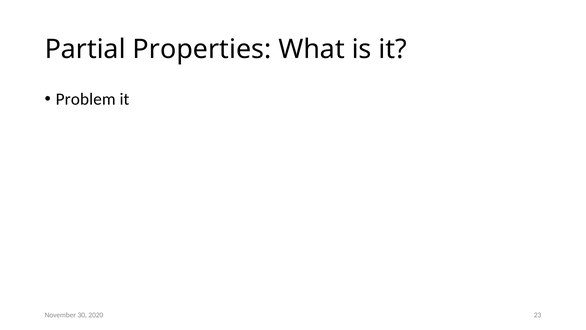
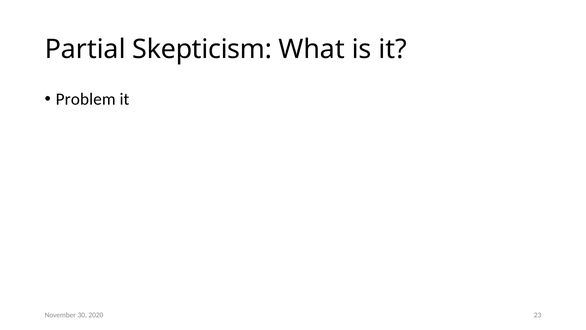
Properties: Properties -> Skepticism (202, 49)
